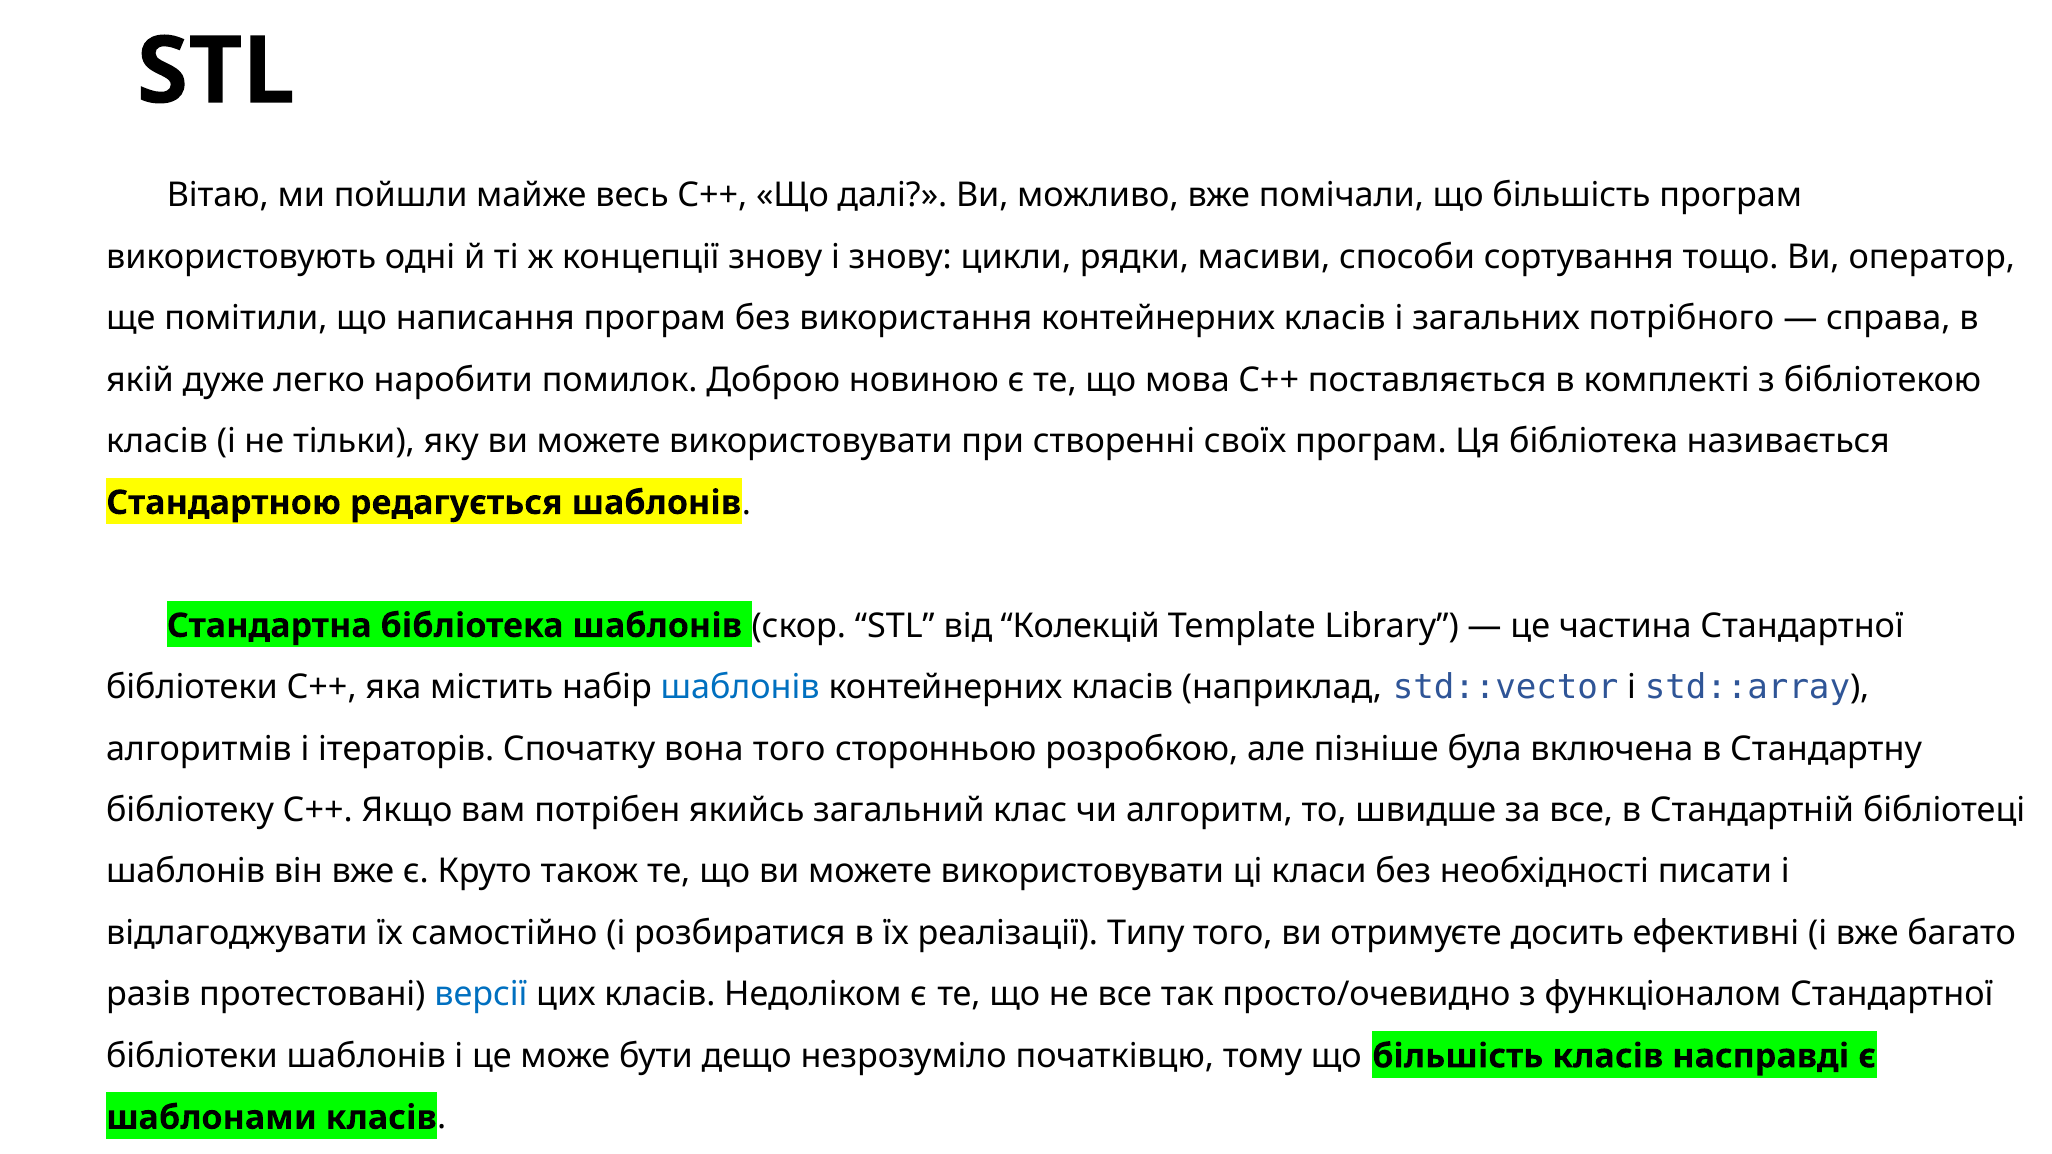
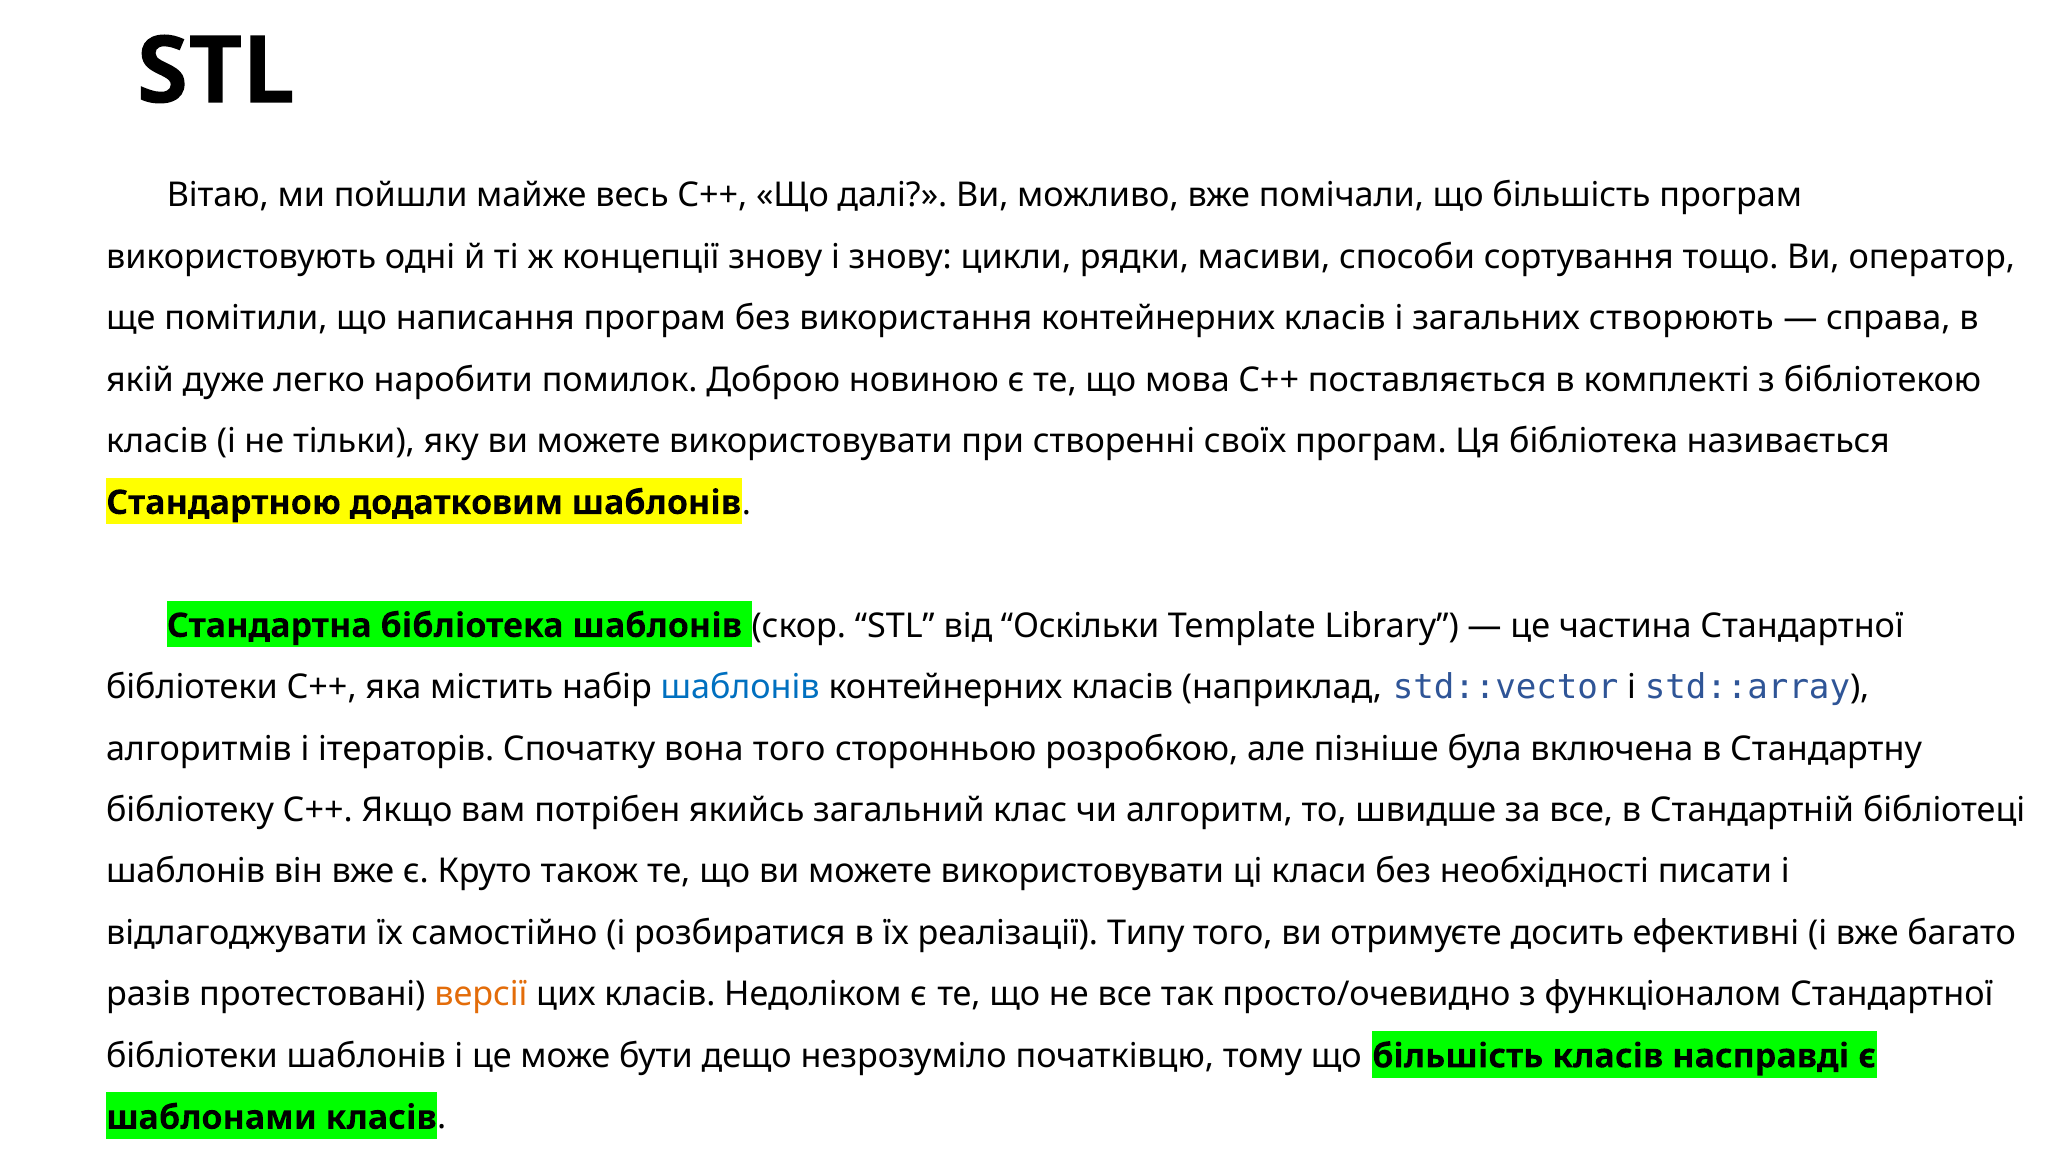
потрібного: потрібного -> створюють (1681, 318)
редагується: редагується -> додатковим (456, 503)
Колекцій: Колекцій -> Оскільки (1080, 626)
версії colour: blue -> orange (481, 995)
